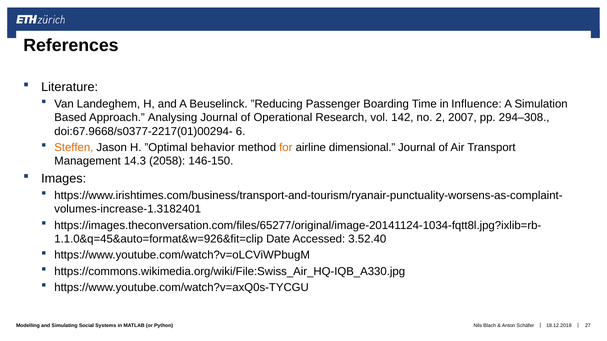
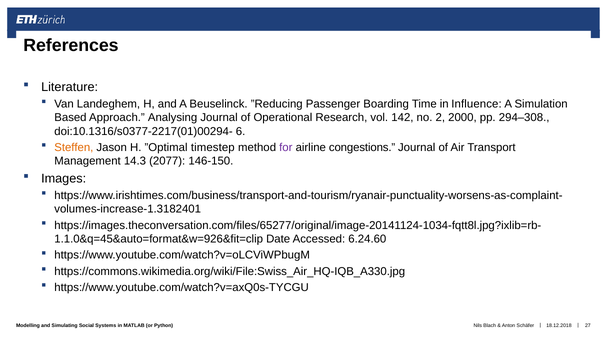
2007: 2007 -> 2000 (462, 118)
doi:67.9668/s0377-2217(01)00294-: doi:67.9668/s0377-2217(01)00294- -> doi:10.1316/s0377-2217(01)00294- (144, 131)
behavior: behavior -> timestep (213, 148)
for colour: orange -> purple (286, 148)
dimensional: dimensional -> congestions (362, 148)
2058: 2058 -> 2077 (167, 161)
3.52.40: 3.52.40 -> 6.24.60 (367, 239)
